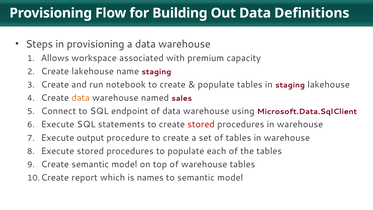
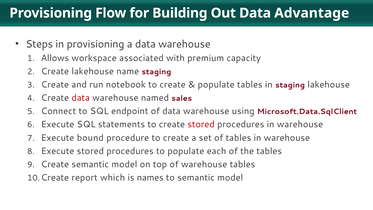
Definitions: Definitions -> Advantage (312, 13)
data colour: orange -> red (81, 98)
output: output -> bound (90, 138)
